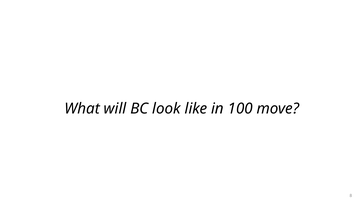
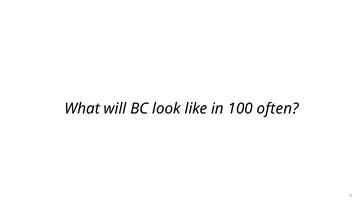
move: move -> often (278, 108)
